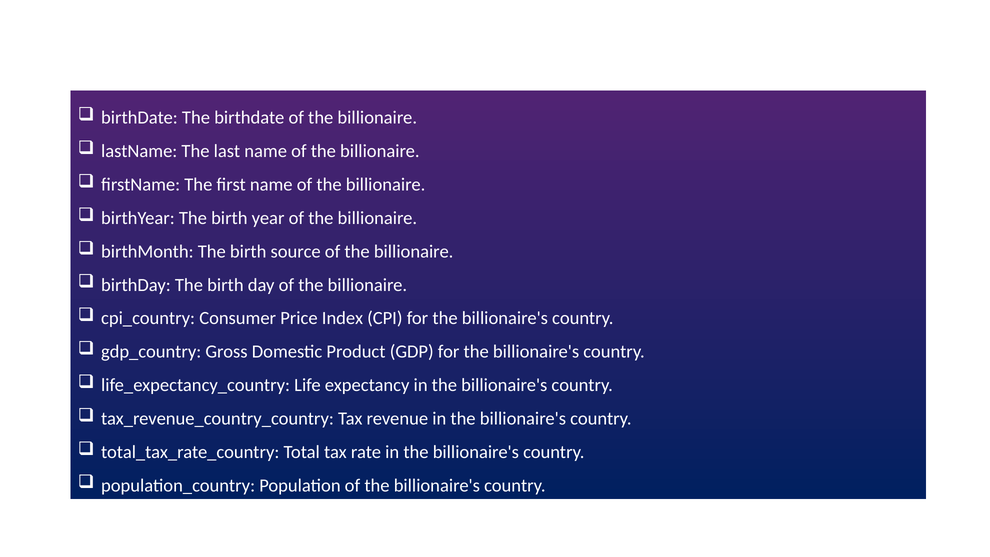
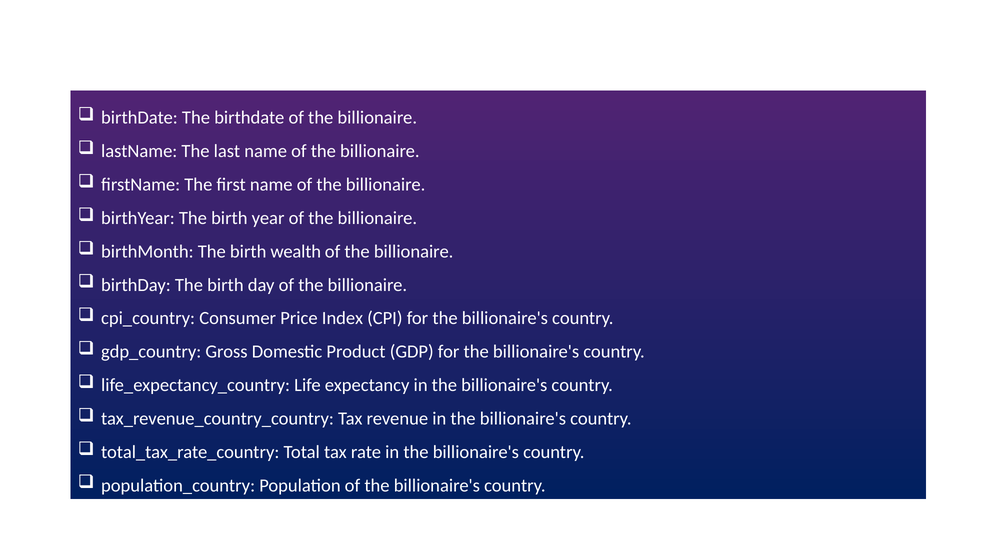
source: source -> wealth (296, 251)
